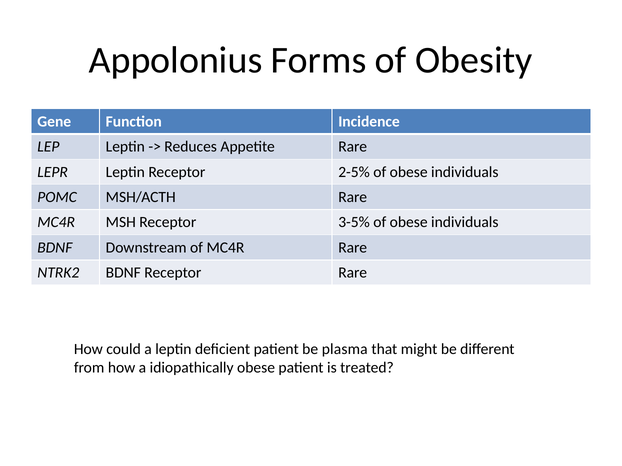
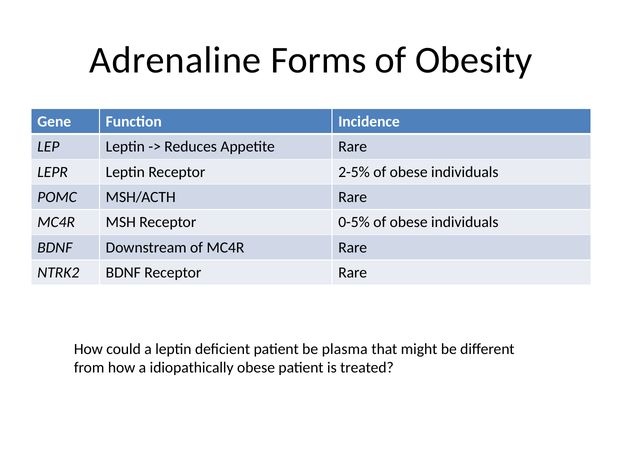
Appolonius: Appolonius -> Adrenaline (175, 60)
3-5%: 3-5% -> 0-5% (354, 223)
